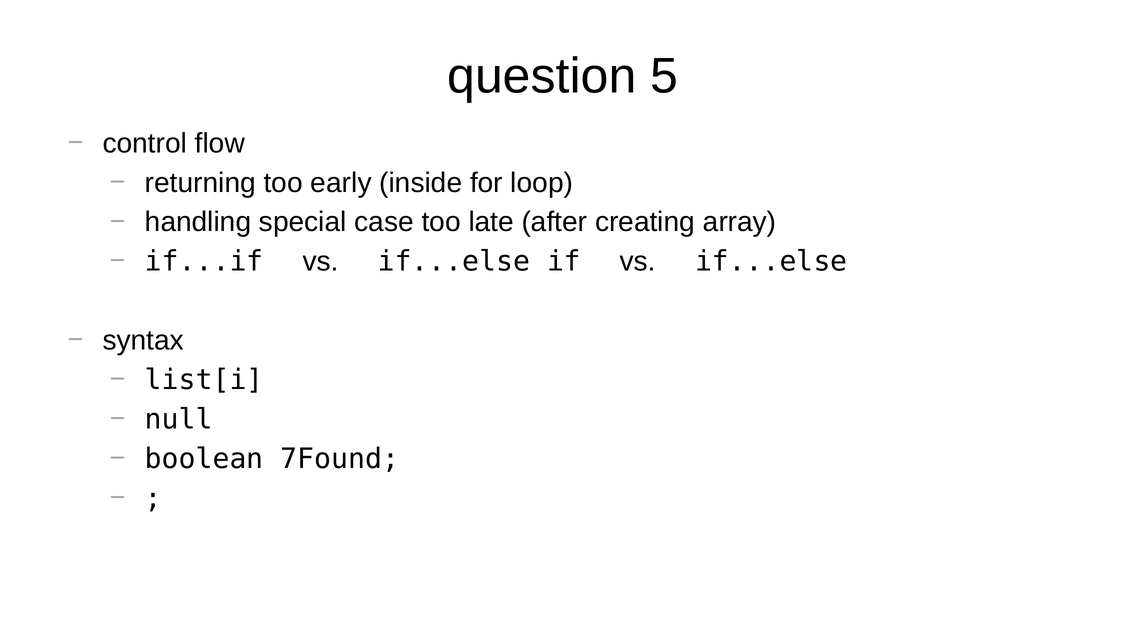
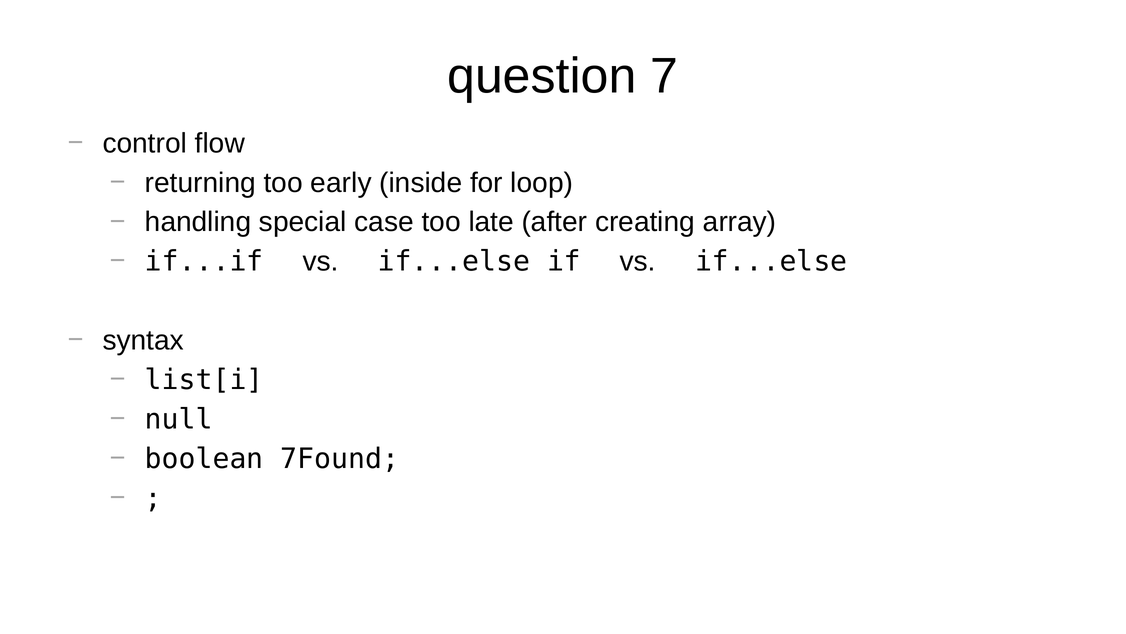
5: 5 -> 7 (664, 76)
